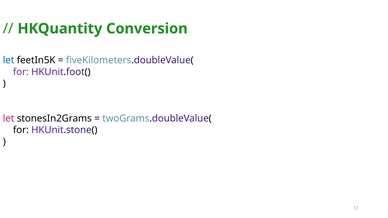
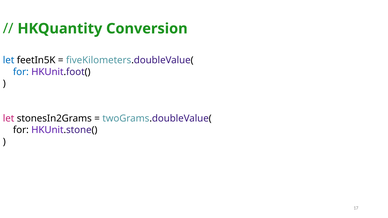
for colour: purple -> blue (21, 72)
